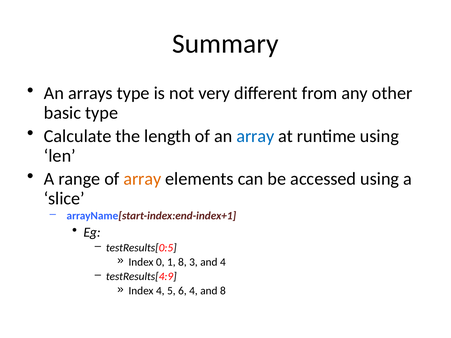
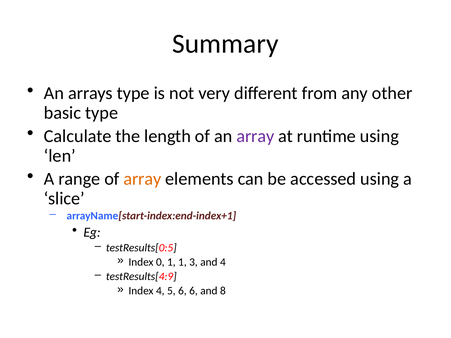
array colour: blue -> purple (255, 136)
1 8: 8 -> 1 (182, 262)
6 4: 4 -> 6 (193, 291)
